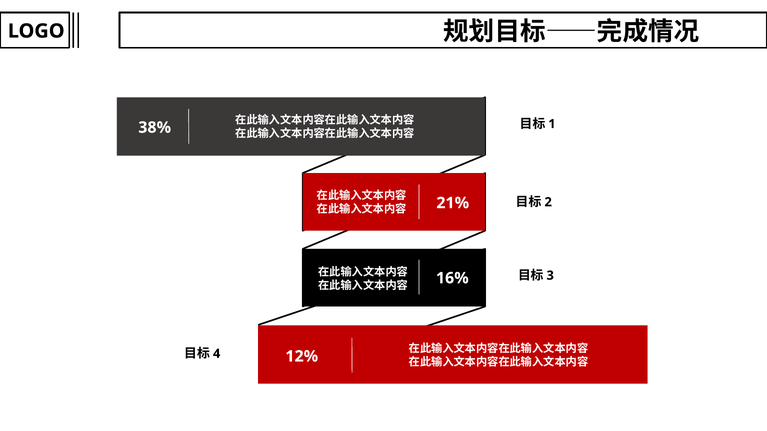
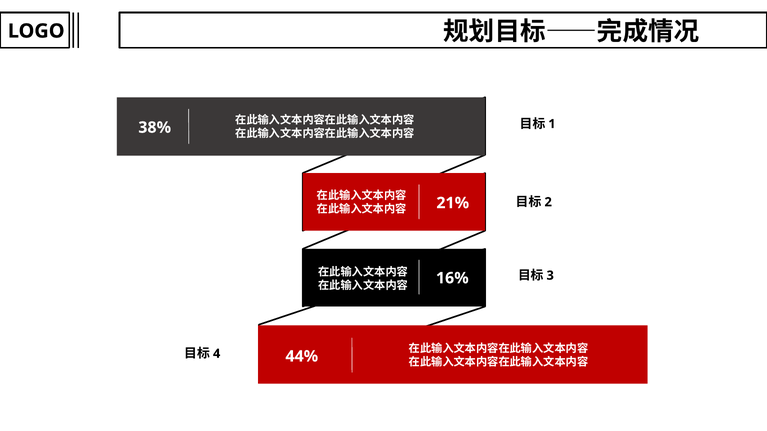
12%: 12% -> 44% (302, 357)
